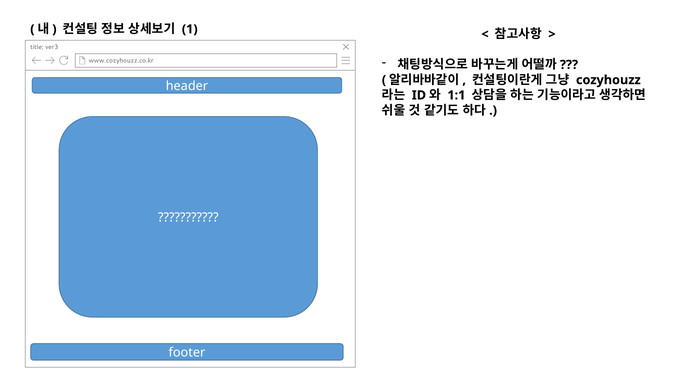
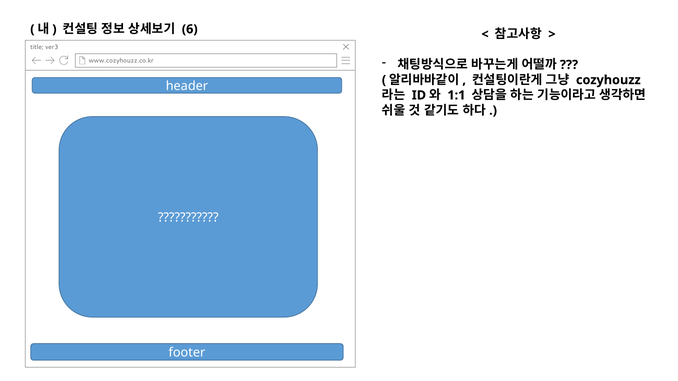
1: 1 -> 6 (190, 29)
